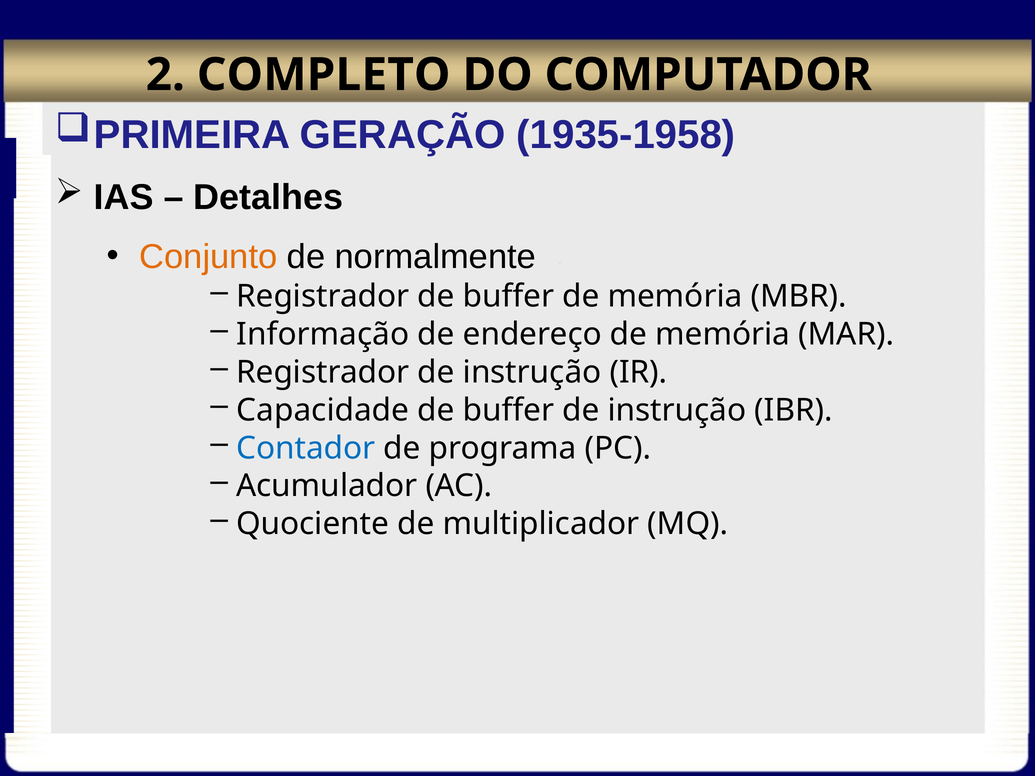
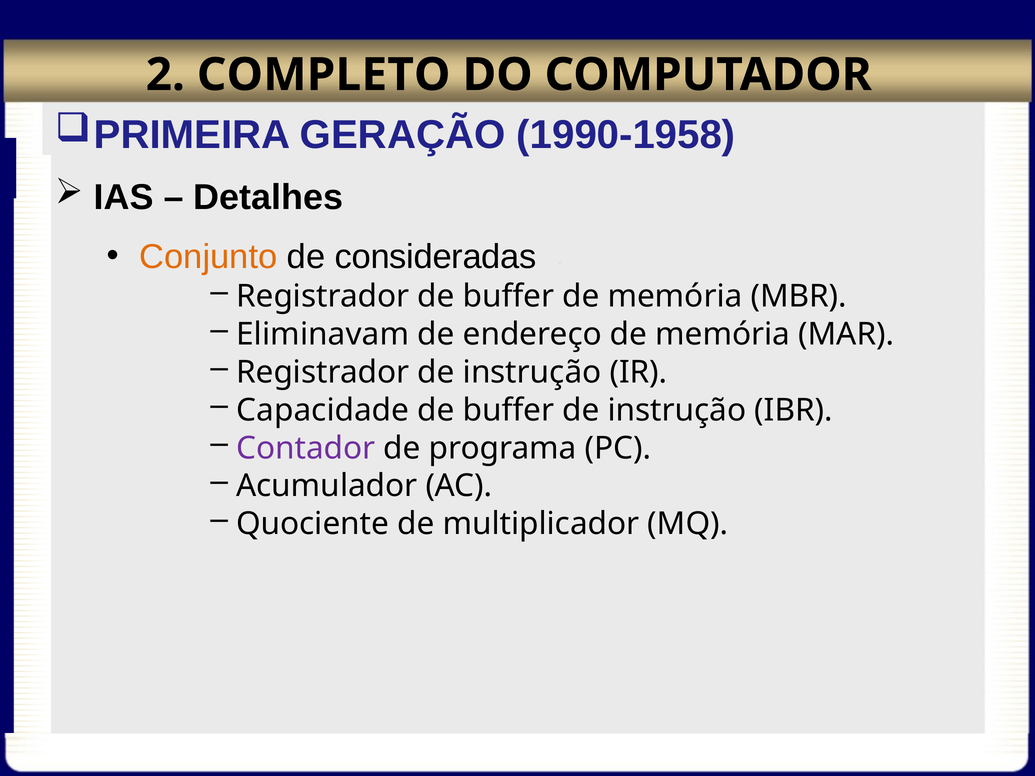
1935-1958: 1935-1958 -> 1990-1958 (626, 135)
normalmente: normalmente -> consideradas (436, 257)
Informação: Informação -> Eliminavam (323, 334)
Contador colour: blue -> purple (306, 448)
